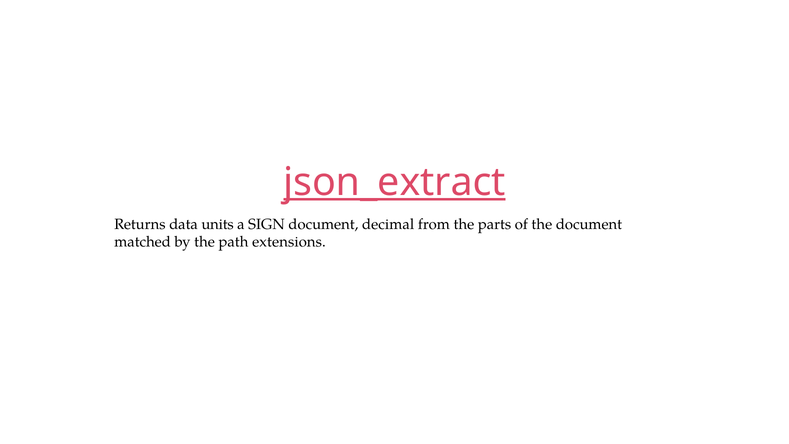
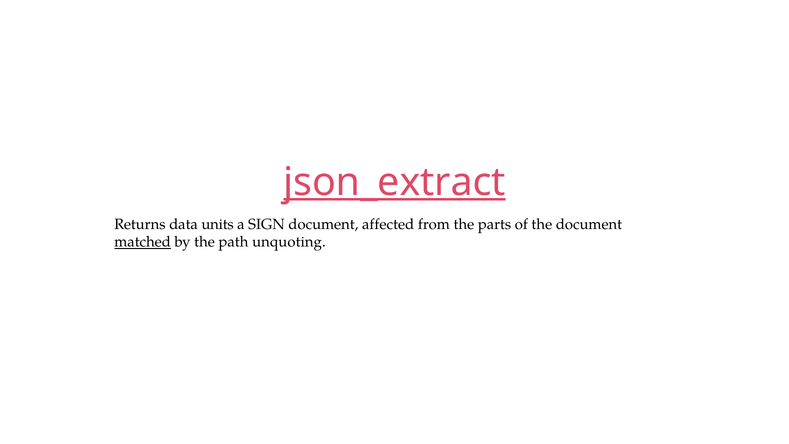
decimal: decimal -> affected (388, 224)
matched underline: none -> present (143, 242)
extensions: extensions -> unquoting (289, 242)
